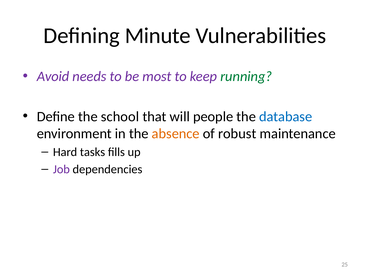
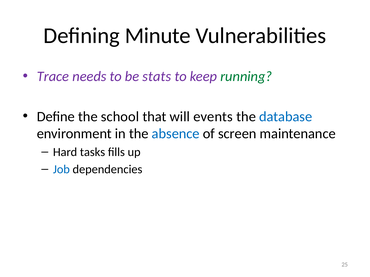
Avoid: Avoid -> Trace (53, 77)
most: most -> stats (157, 77)
people: people -> events (213, 117)
absence colour: orange -> blue (176, 134)
robust: robust -> screen (237, 134)
Job colour: purple -> blue (61, 170)
